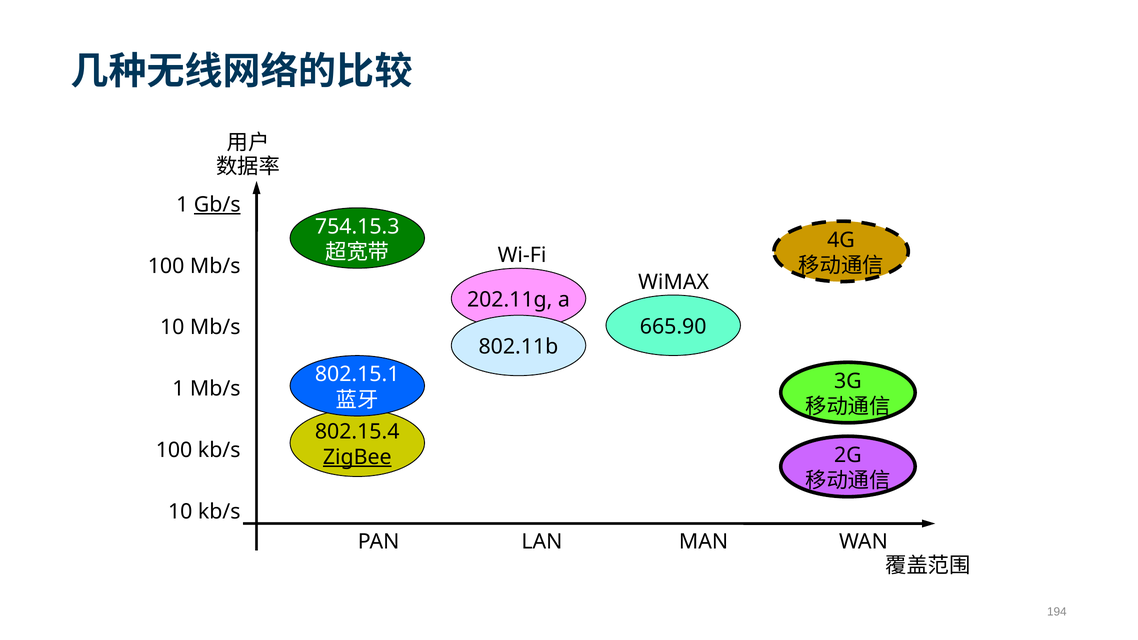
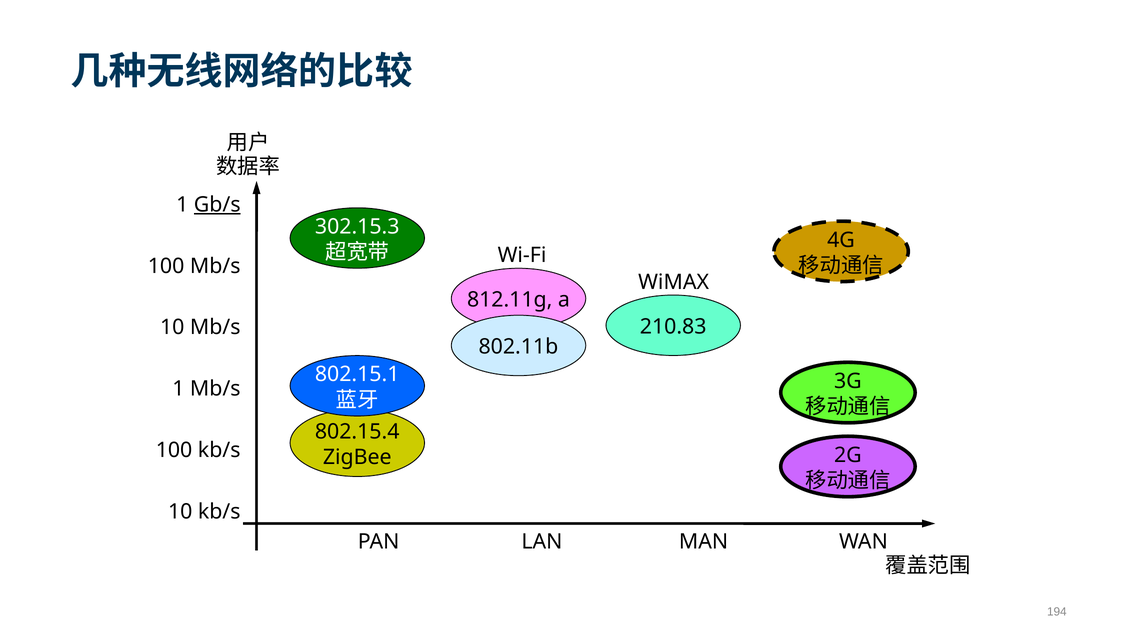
754.15.3: 754.15.3 -> 302.15.3 (357, 227)
202.11g: 202.11g -> 812.11g (510, 300)
665.90: 665.90 -> 210.83 (673, 327)
ZigBee underline: present -> none (357, 457)
